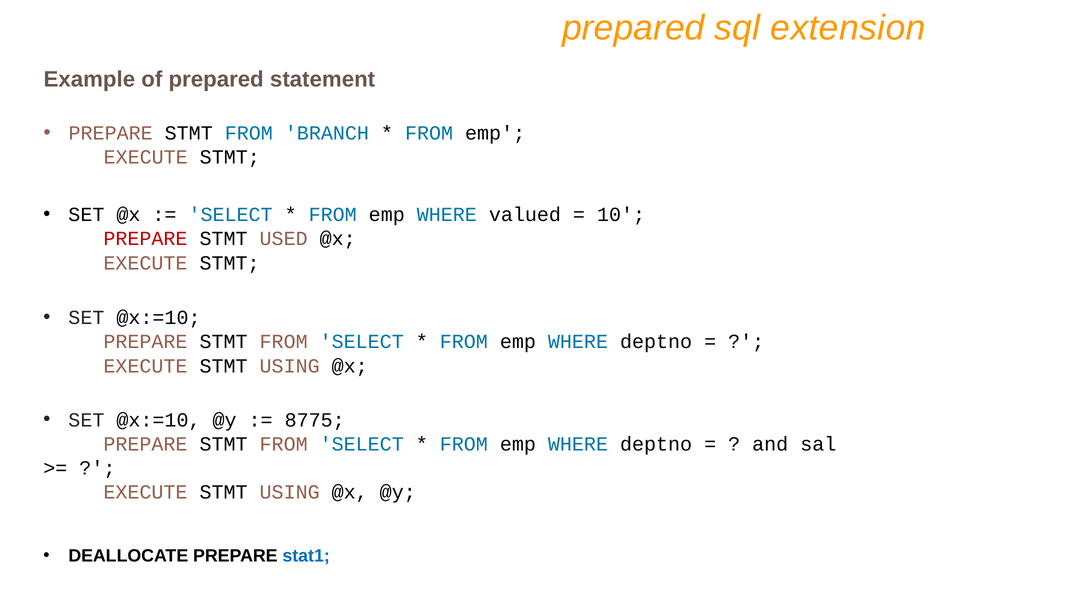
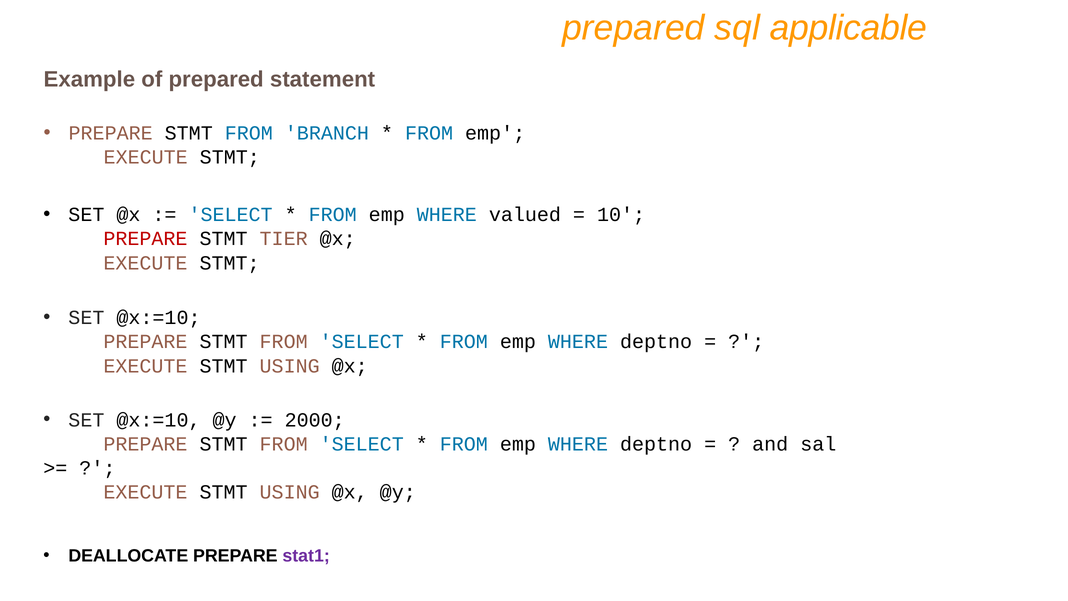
extension: extension -> applicable (848, 28)
USED: USED -> TIER (284, 239)
8775: 8775 -> 2000 (315, 420)
stat1 colour: blue -> purple (306, 556)
